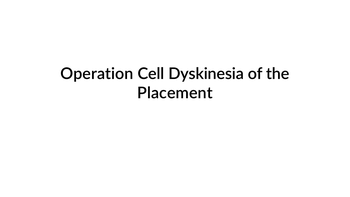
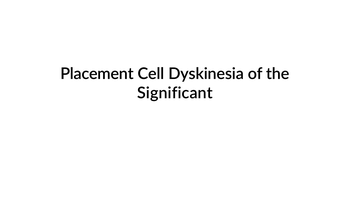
Operation: Operation -> Placement (97, 74)
Placement: Placement -> Significant (175, 93)
